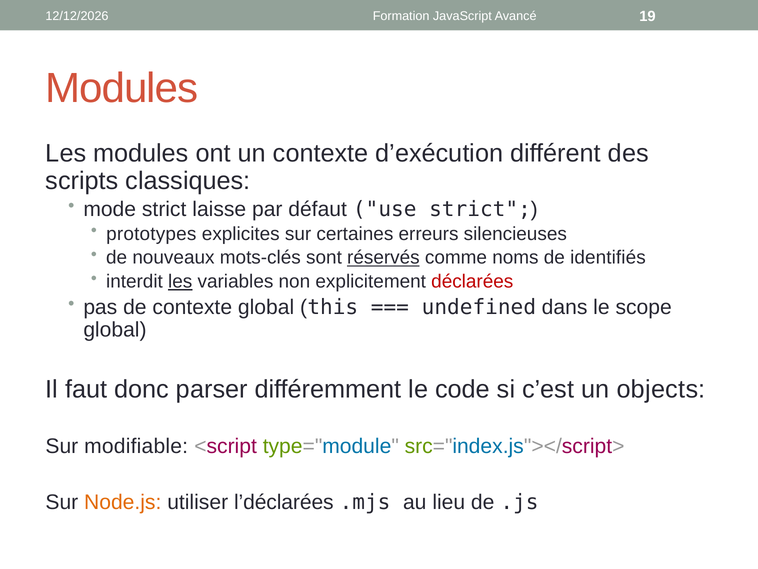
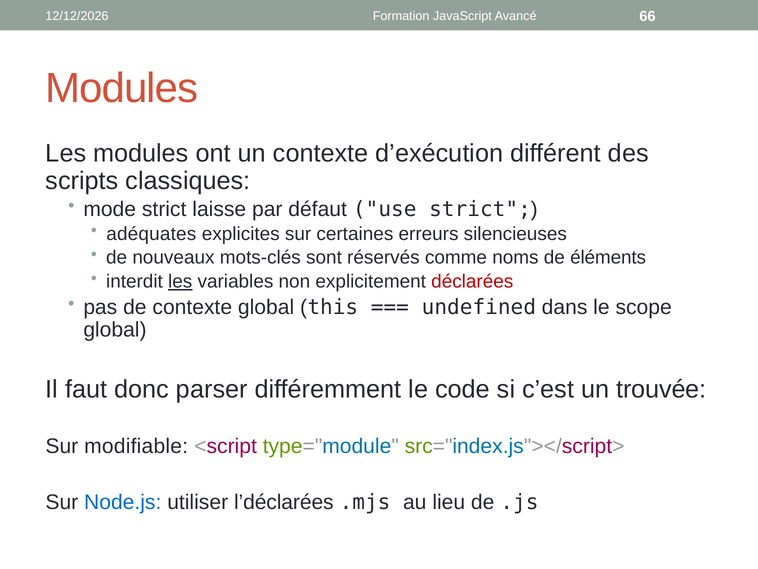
19: 19 -> 66 (647, 16)
prototypes: prototypes -> adéquates (151, 234)
réservés underline: present -> none (383, 257)
identifiés: identifiés -> éléments (608, 257)
objects: objects -> trouvée (661, 389)
Node.js colour: orange -> blue (123, 502)
